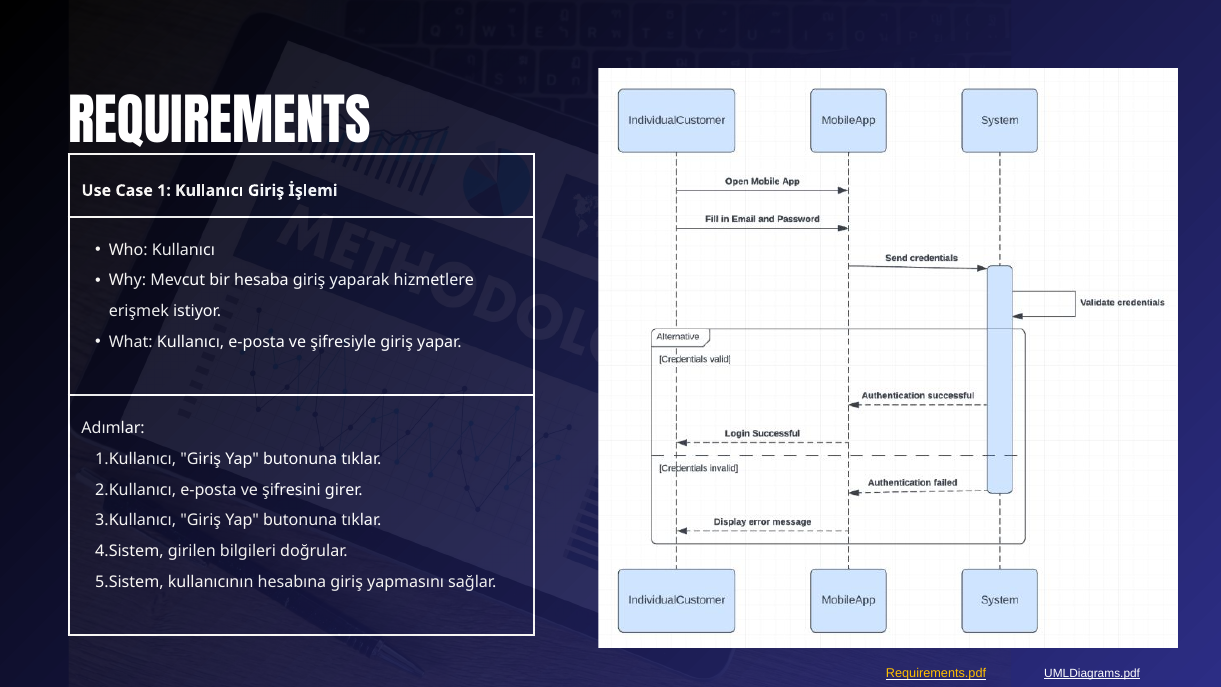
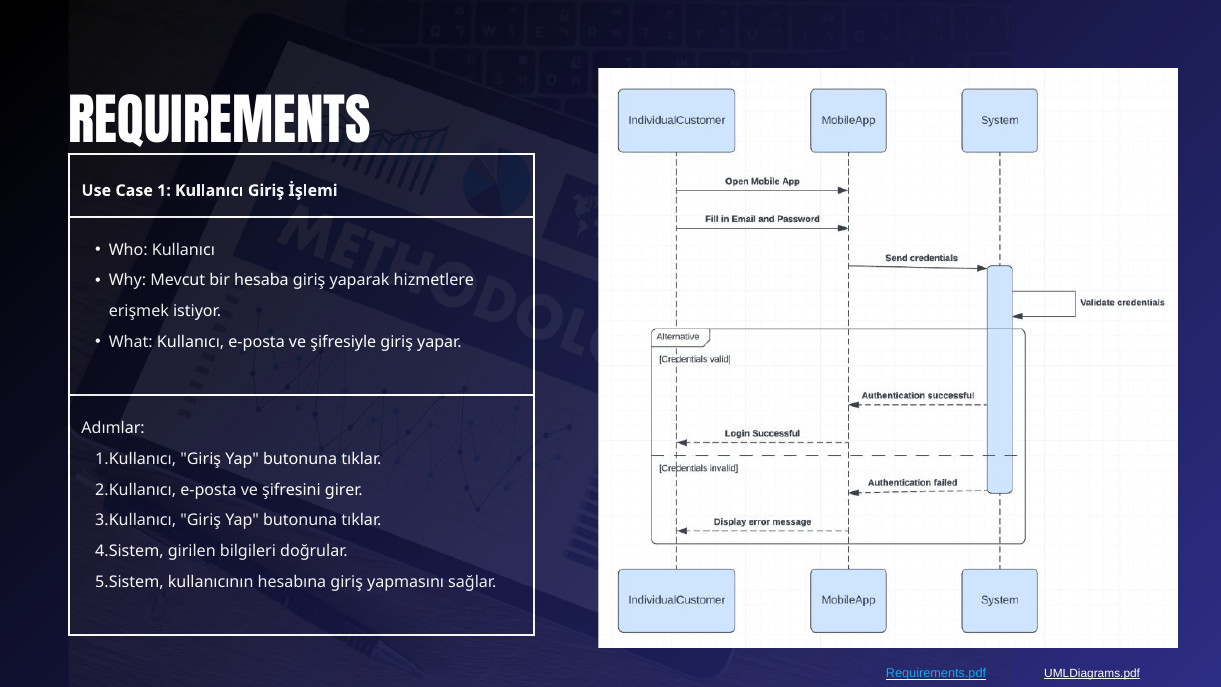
Requirements.pdf colour: yellow -> light blue (936, 673)
